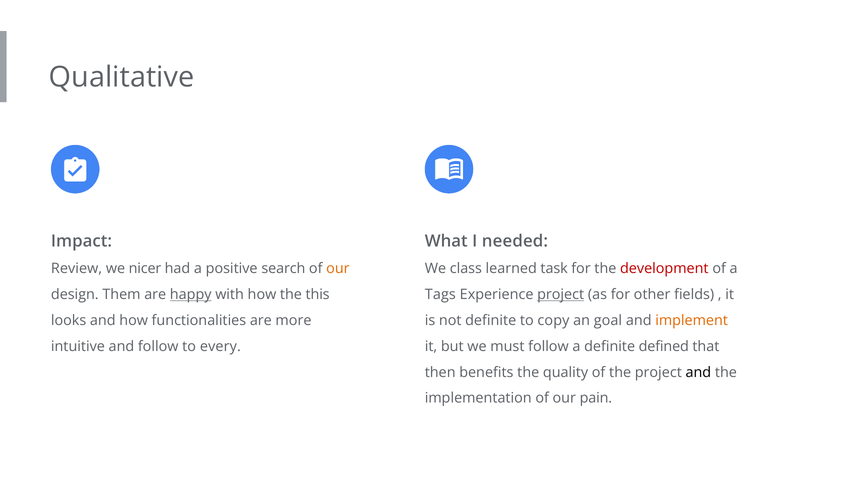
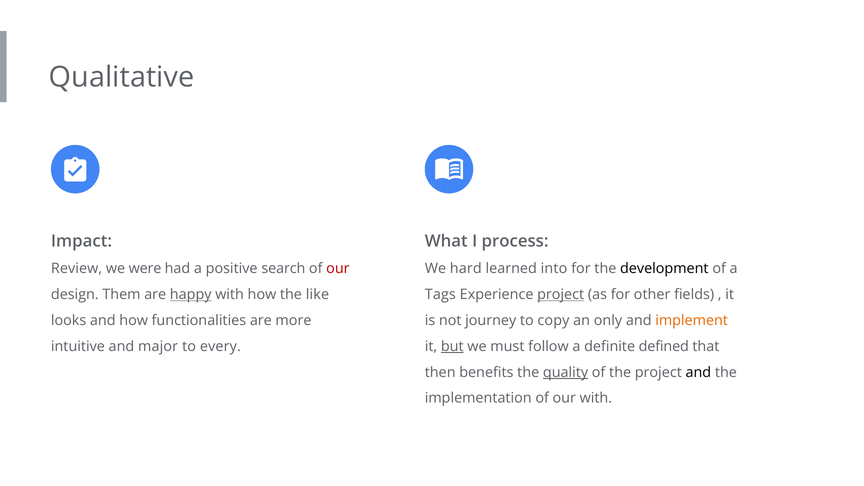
needed: needed -> process (515, 241)
nicer: nicer -> were (145, 269)
our colour: orange -> red (338, 269)
class: class -> hard (466, 269)
task: task -> into (554, 269)
development colour: red -> black (664, 269)
this: this -> like (317, 295)
not definite: definite -> journey (491, 320)
goal: goal -> only (608, 320)
and follow: follow -> major (158, 346)
but underline: none -> present (452, 346)
quality underline: none -> present (566, 372)
our pain: pain -> with (596, 398)
